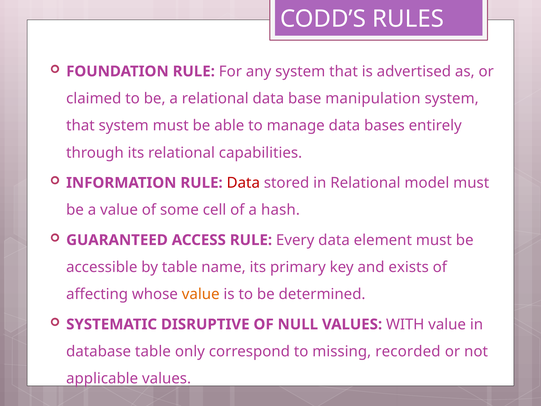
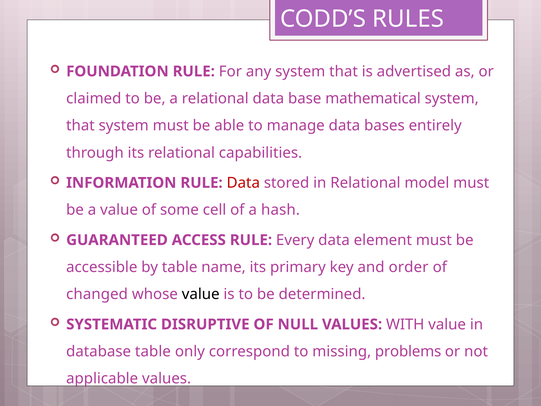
manipulation: manipulation -> mathematical (373, 98)
exists: exists -> order (409, 267)
affecting: affecting -> changed (97, 294)
value colour: orange -> black (201, 294)
recorded: recorded -> problems (408, 351)
